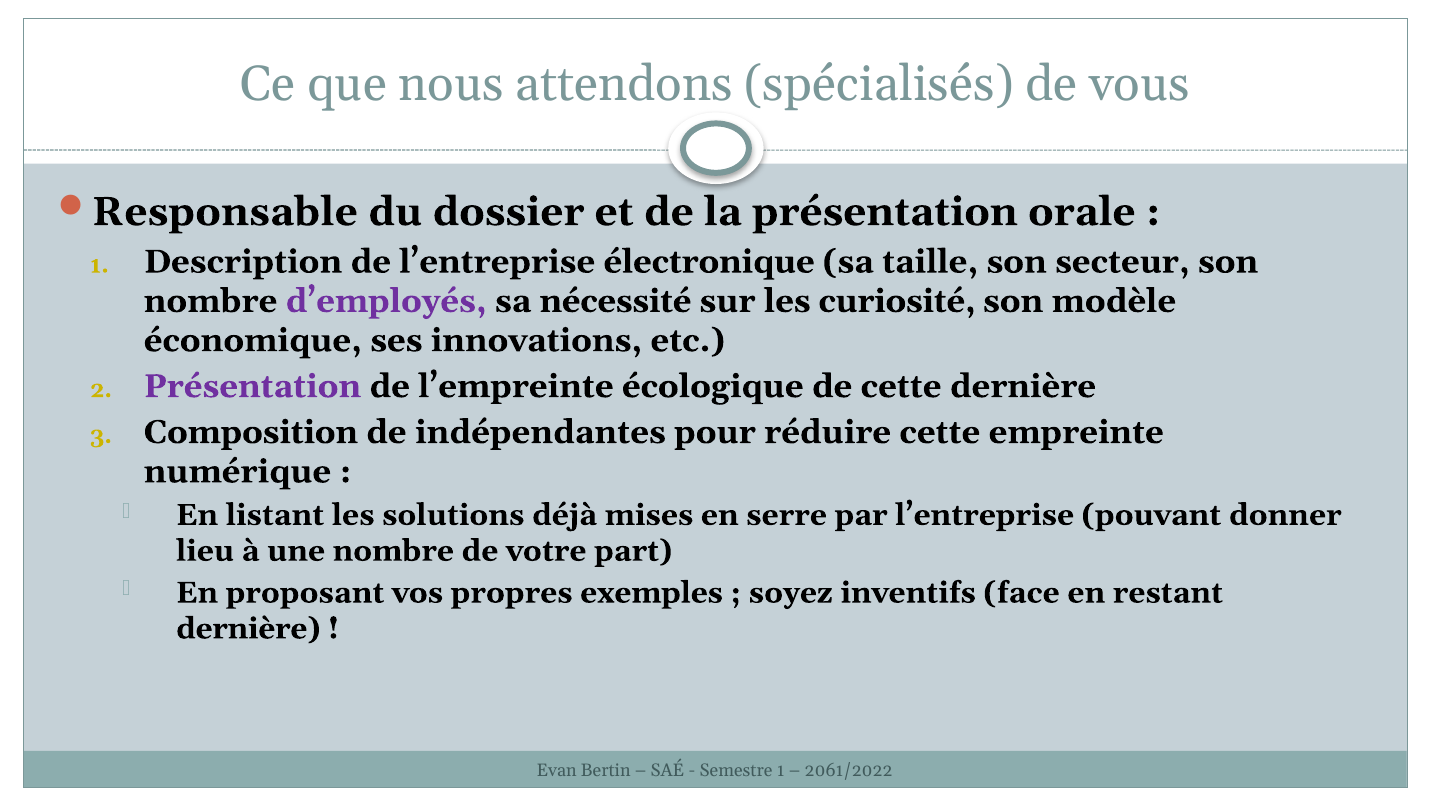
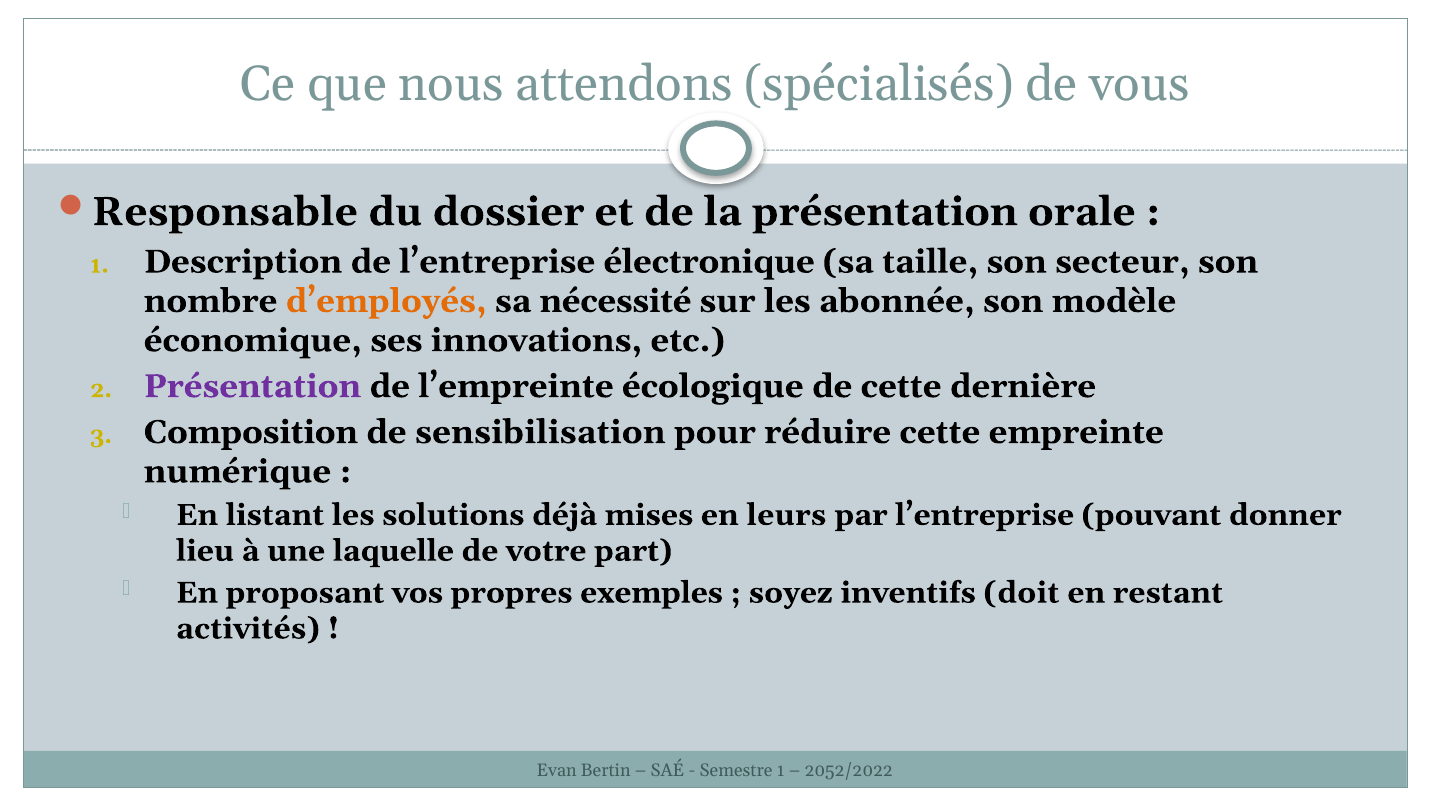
d’employés colour: purple -> orange (386, 301)
curiosité: curiosité -> abonnée (897, 301)
indépendantes: indépendantes -> sensibilisation (540, 432)
serre: serre -> leurs (786, 515)
une nombre: nombre -> laquelle (393, 550)
face: face -> doit (1021, 592)
dernière: dernière -> activités (248, 628)
2061/2022: 2061/2022 -> 2052/2022 (849, 770)
